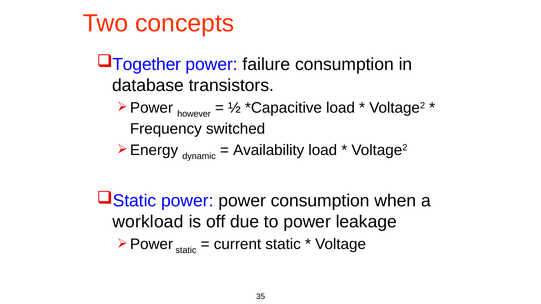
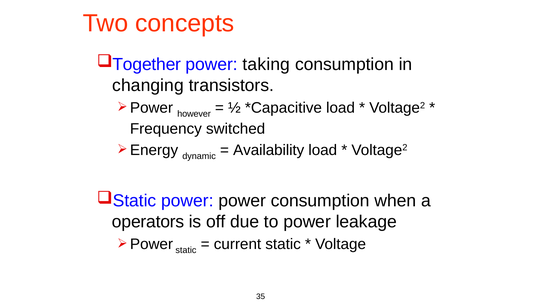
failure: failure -> taking (266, 64)
database: database -> changing (148, 85)
workload: workload -> operators (148, 222)
